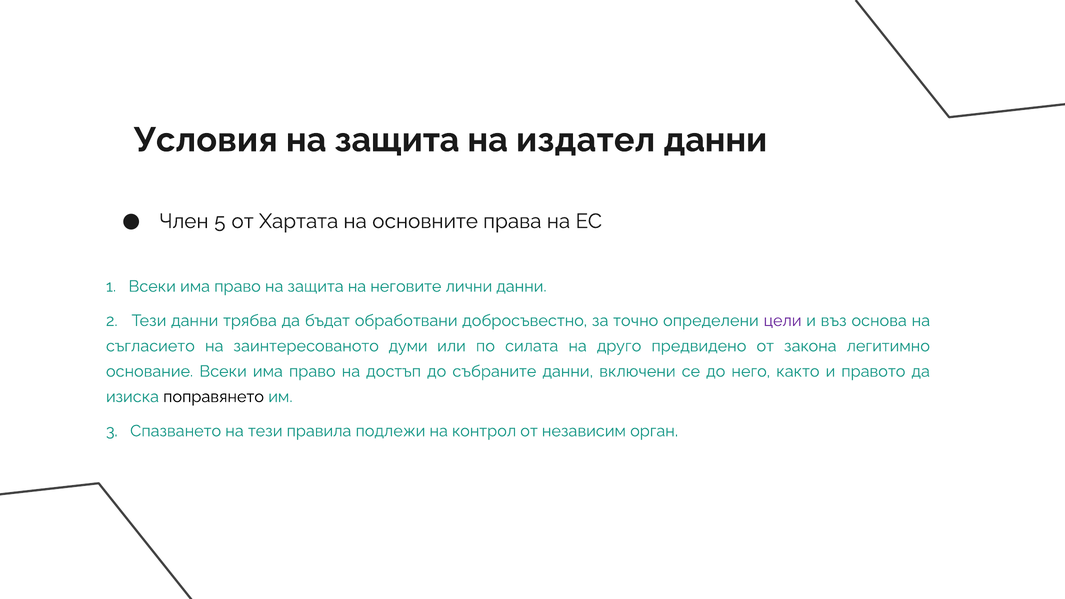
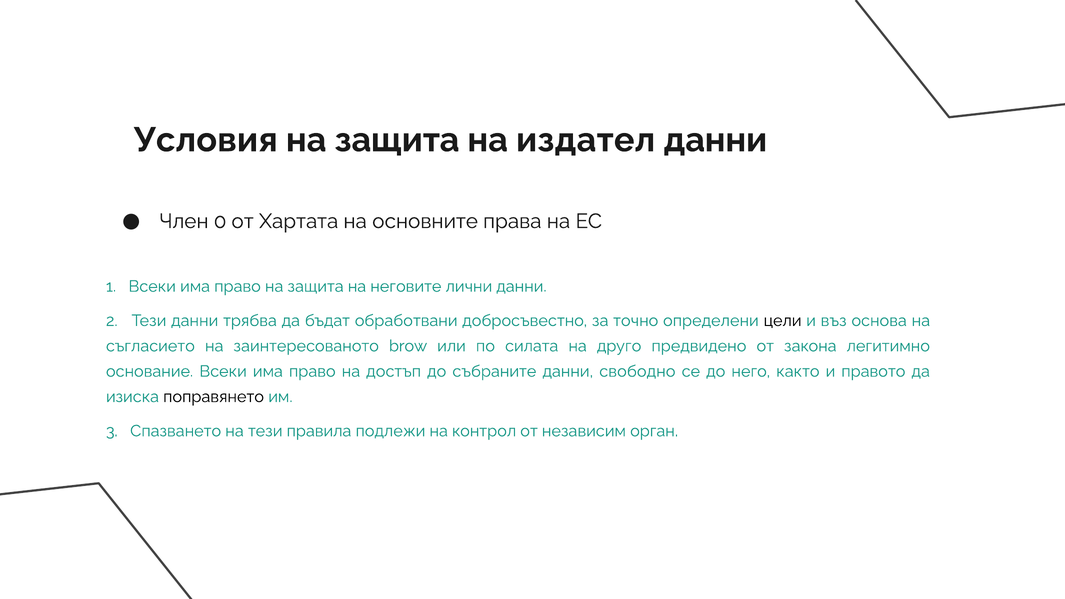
5: 5 -> 0 (220, 221)
цели colour: purple -> black (783, 321)
думи: думи -> brow (408, 346)
включени: включени -> свободно (637, 371)
